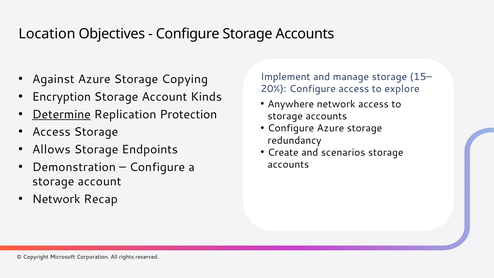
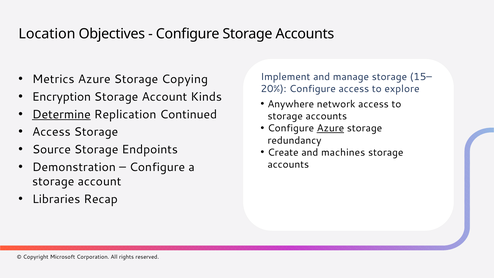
Against: Against -> Metrics (53, 79)
Protection: Protection -> Continued (188, 114)
Azure underline: none -> present (330, 128)
Allows: Allows -> Source (51, 149)
scenarios: scenarios -> machines (343, 152)
Network: Network -> Libraries (56, 199)
